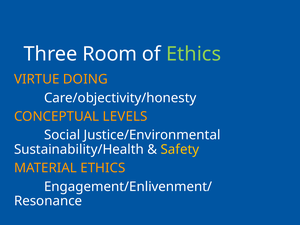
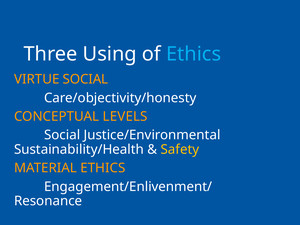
Room: Room -> Using (110, 54)
Ethics colour: light green -> light blue (194, 54)
VIRTUE DOING: DOING -> SOCIAL (85, 79)
